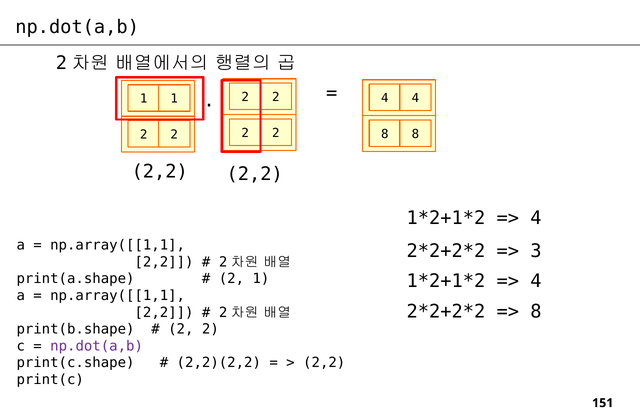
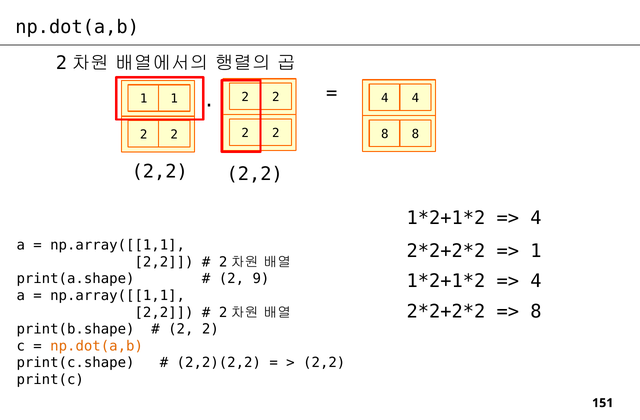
3: 3 -> 1 (536, 251)
2 1: 1 -> 9 (261, 279)
np.dot(a,b colour: purple -> orange (97, 346)
